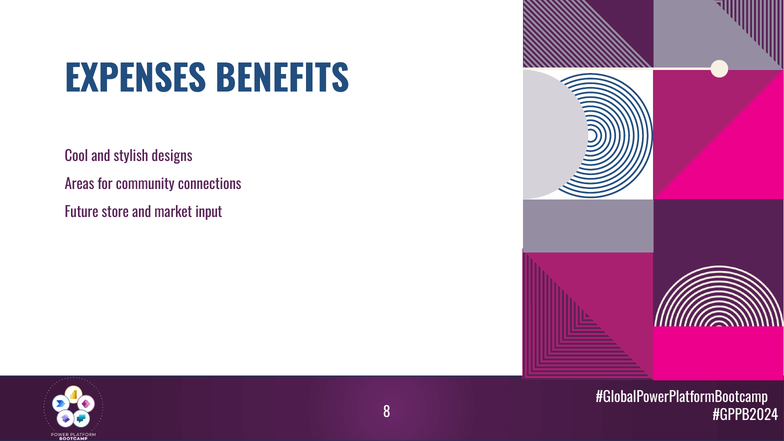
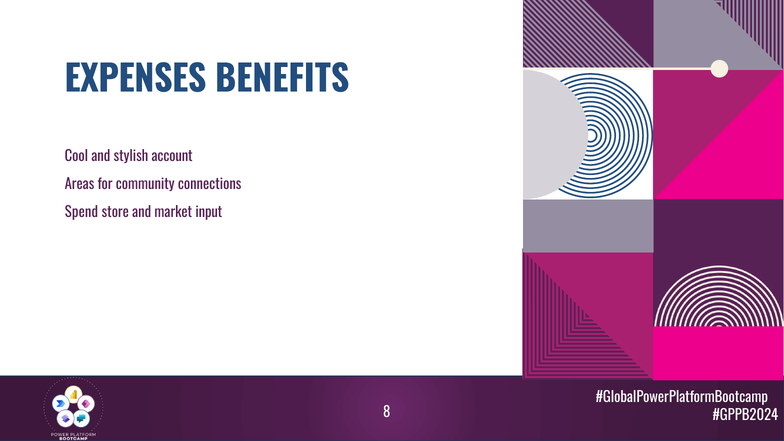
designs: designs -> account (172, 157)
Future: Future -> Spend (81, 212)
